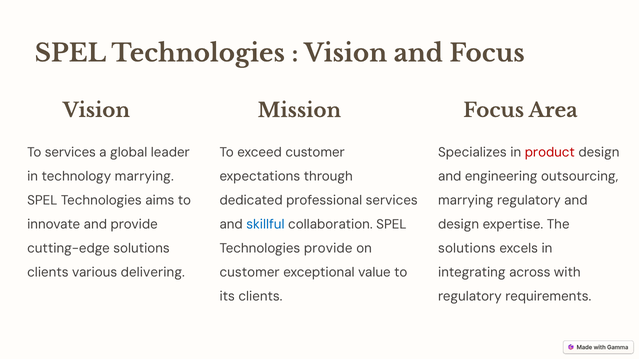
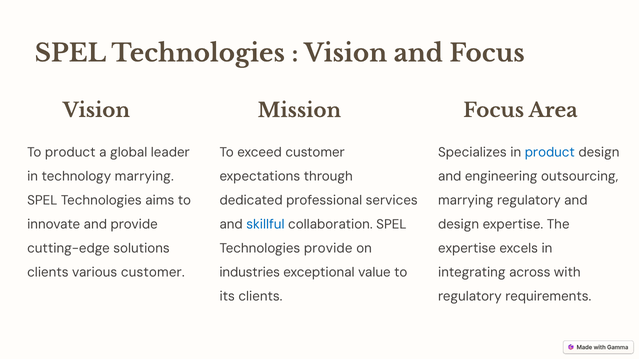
To services: services -> product (70, 153)
product colour: red -> blue (550, 153)
solutions: solutions -> expertise (467, 249)
various delivering: delivering -> customer (153, 273)
customer: customer -> industries (250, 273)
